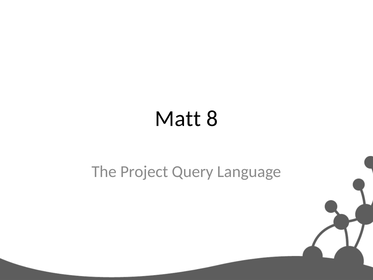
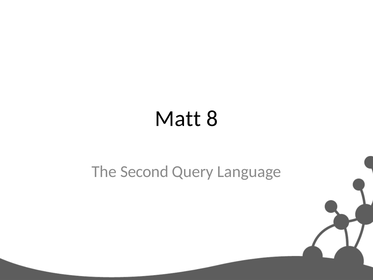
Project: Project -> Second (144, 171)
